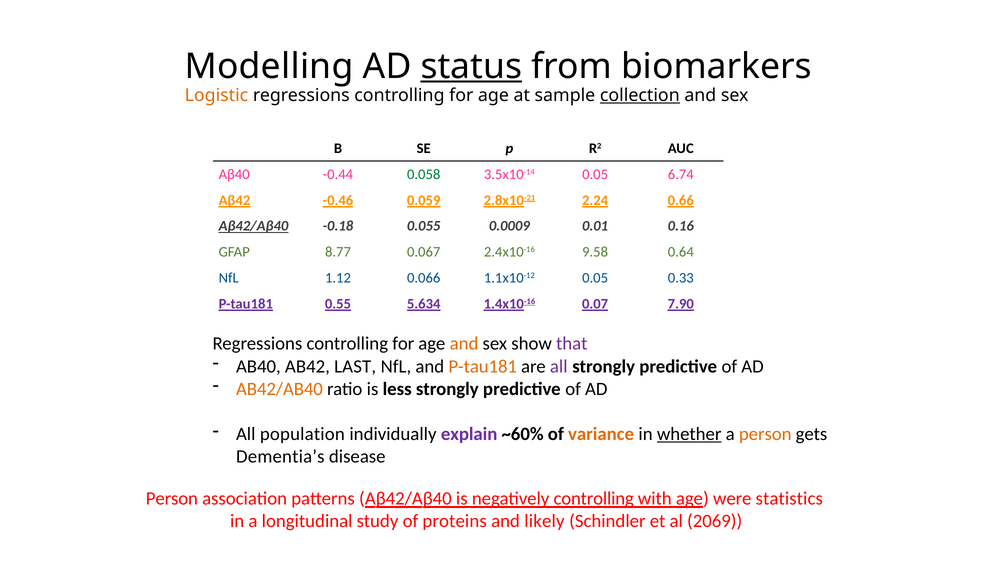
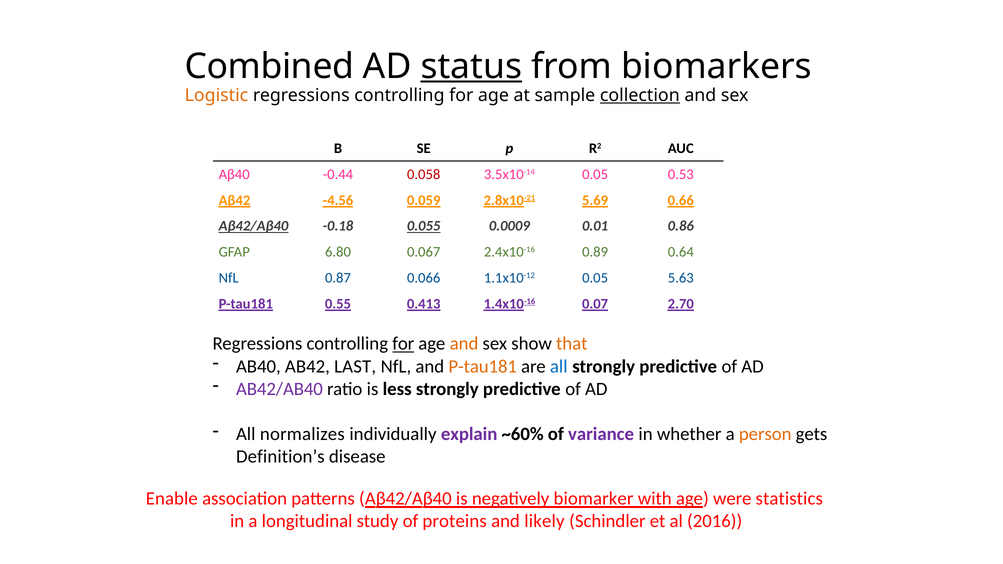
Modelling: Modelling -> Combined (269, 66)
0.058 colour: green -> red (424, 174)
6.74: 6.74 -> 0.53 (681, 174)
-0.46: -0.46 -> -4.56 (338, 200)
2.24: 2.24 -> 5.69 (595, 200)
0.055 underline: none -> present (424, 226)
0.16: 0.16 -> 0.86 (681, 226)
8.77: 8.77 -> 6.80 (338, 252)
9.58: 9.58 -> 0.89 (595, 252)
1.12: 1.12 -> 0.87 (338, 278)
0.33: 0.33 -> 5.63 (681, 278)
5.634: 5.634 -> 0.413 (424, 304)
7.90: 7.90 -> 2.70 (681, 304)
for underline: none -> present (403, 344)
that colour: purple -> orange (572, 344)
all colour: purple -> blue (559, 366)
AB42/AB40 colour: orange -> purple (279, 389)
population: population -> normalizes (302, 434)
variance colour: orange -> purple (601, 434)
whether underline: present -> none (689, 434)
Dementia’s: Dementia’s -> Definition’s (280, 457)
Person: Person -> Enable (172, 499)
negatively controlling: controlling -> biomarker (594, 499)
2069: 2069 -> 2016 (715, 521)
